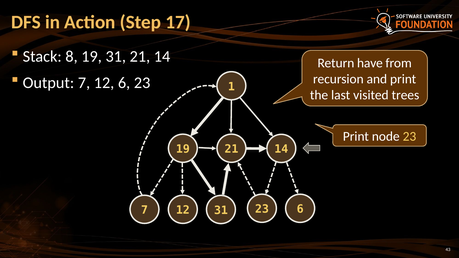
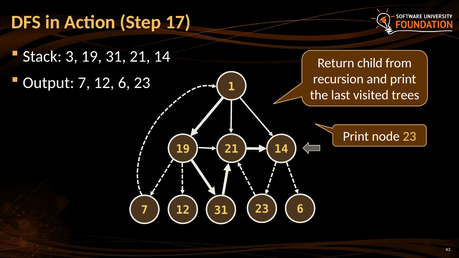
8: 8 -> 3 (72, 57)
have: have -> child (370, 63)
